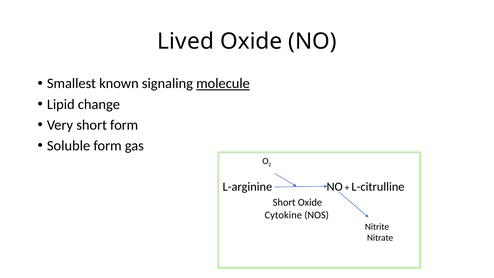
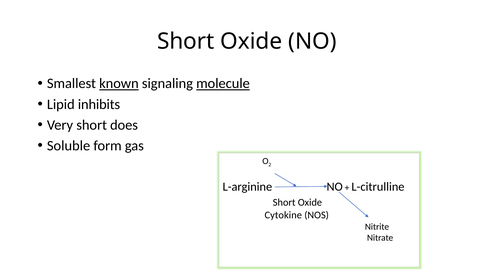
Lived: Lived -> Short (186, 41)
known underline: none -> present (119, 84)
change: change -> inhibits (99, 104)
short form: form -> does (124, 125)
